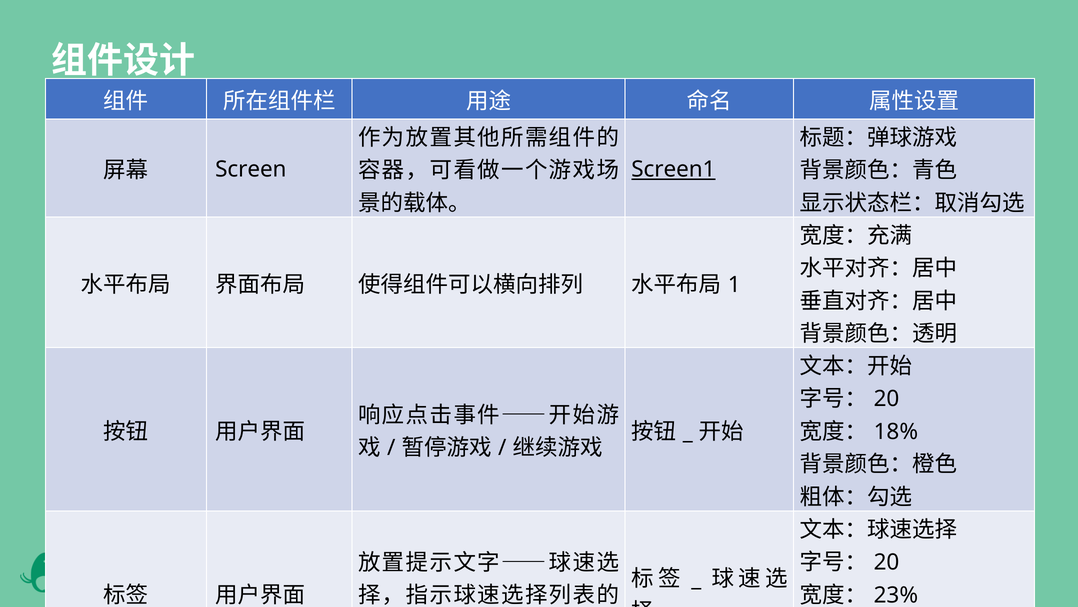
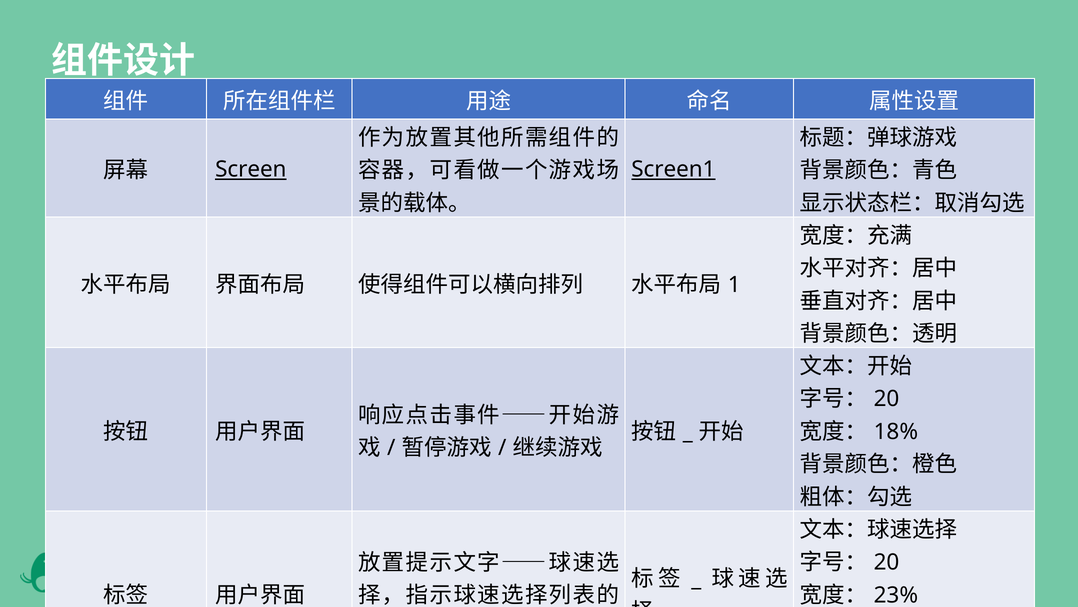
Screen underline: none -> present (251, 169)
